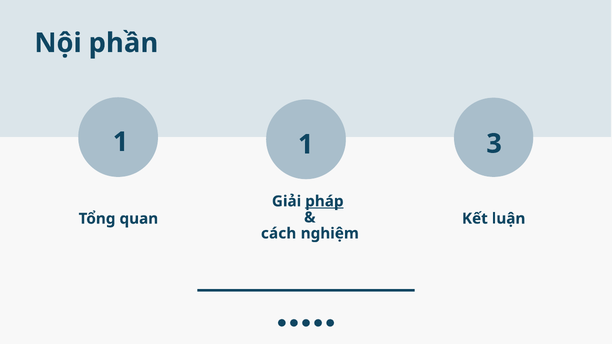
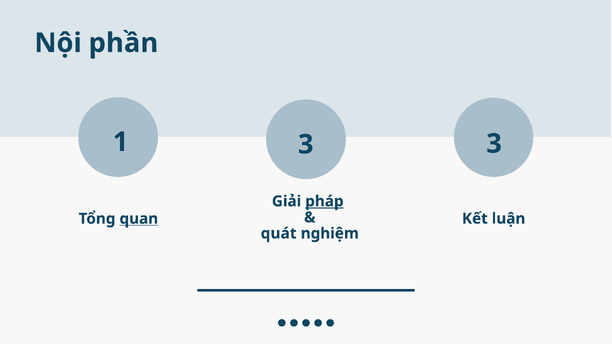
1 1: 1 -> 3 (306, 145)
quan underline: none -> present (139, 219)
cách: cách -> quát (279, 234)
